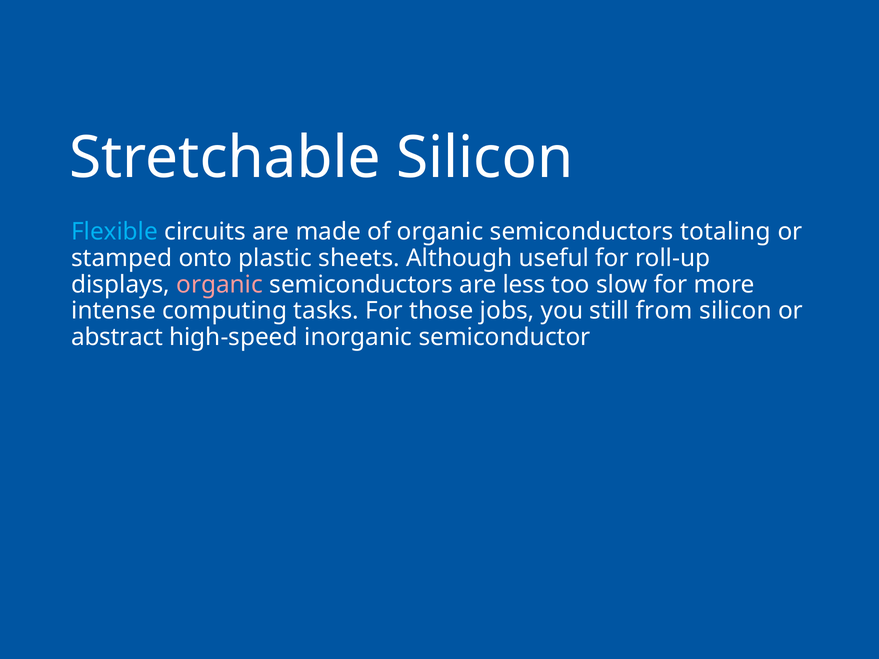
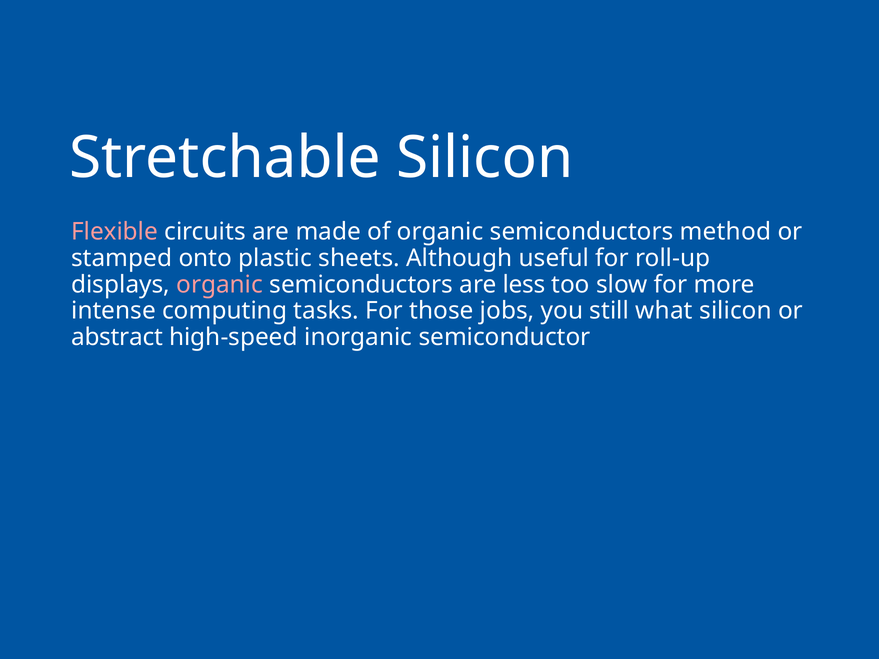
Flexible colour: light blue -> pink (115, 232)
totaling: totaling -> method (726, 232)
from: from -> what (664, 311)
